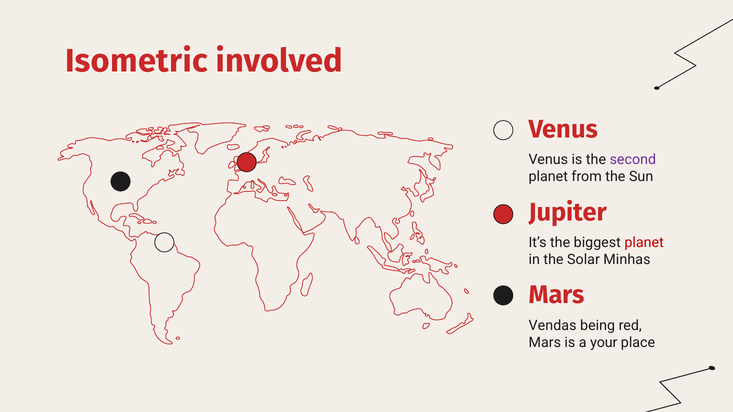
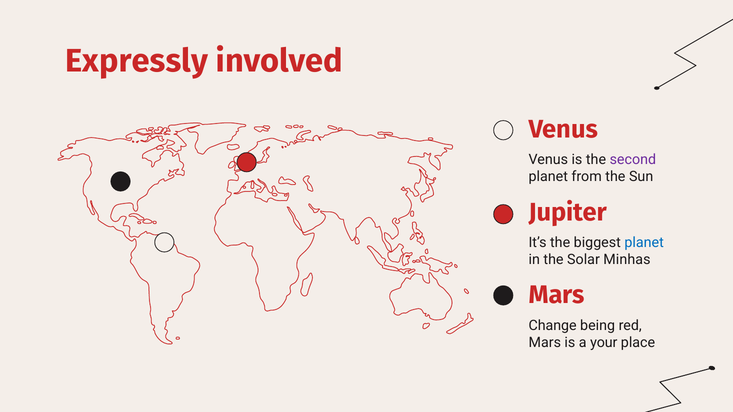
Isometric: Isometric -> Expressly (137, 61)
planet colour: red -> blue (644, 243)
Vendas: Vendas -> Change (553, 326)
